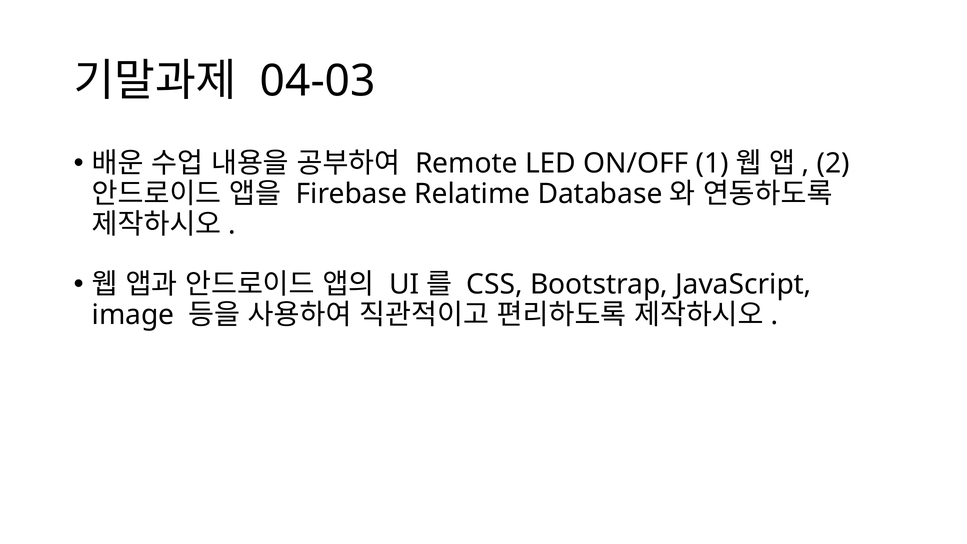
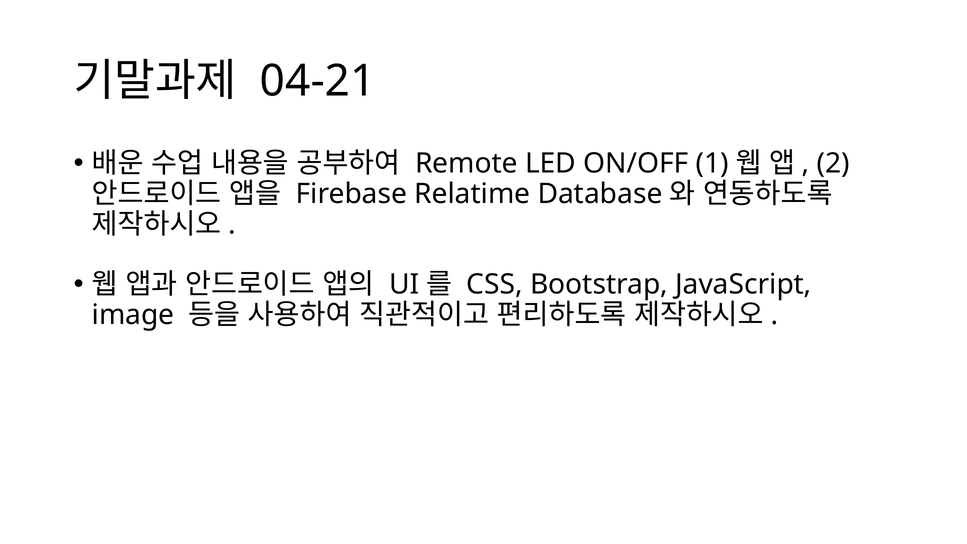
04-03: 04-03 -> 04-21 (318, 81)
